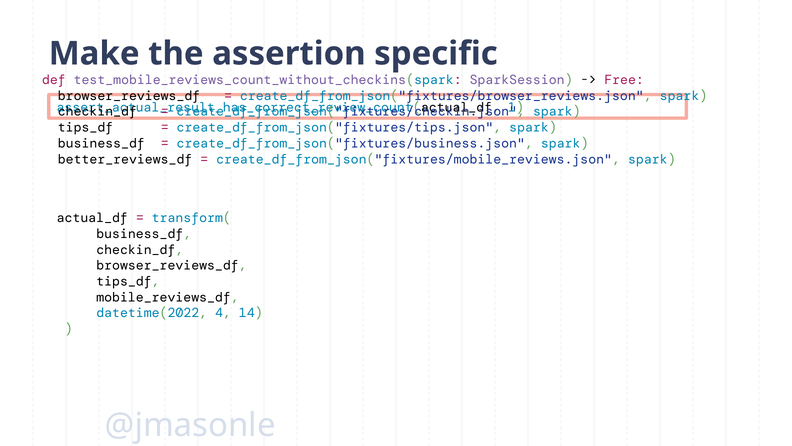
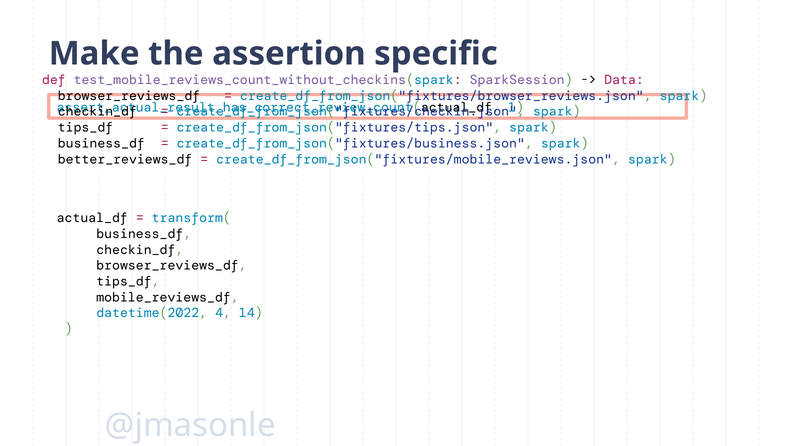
Free: Free -> Data (624, 80)
